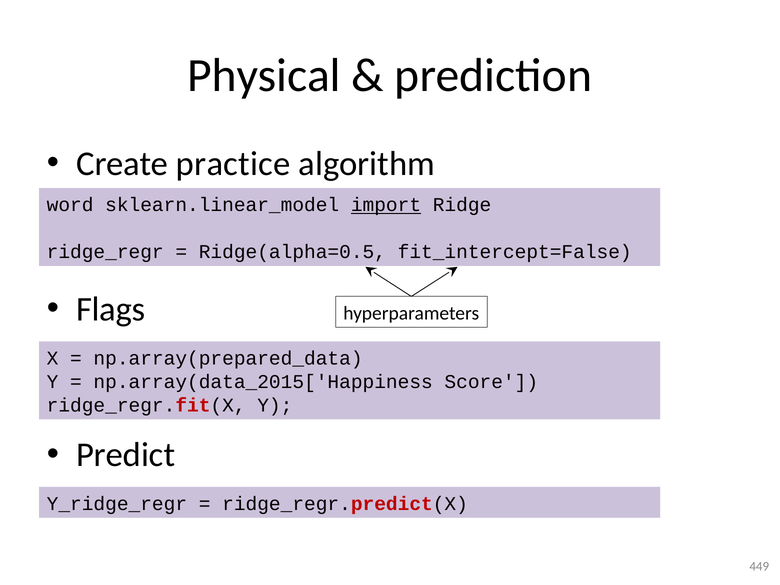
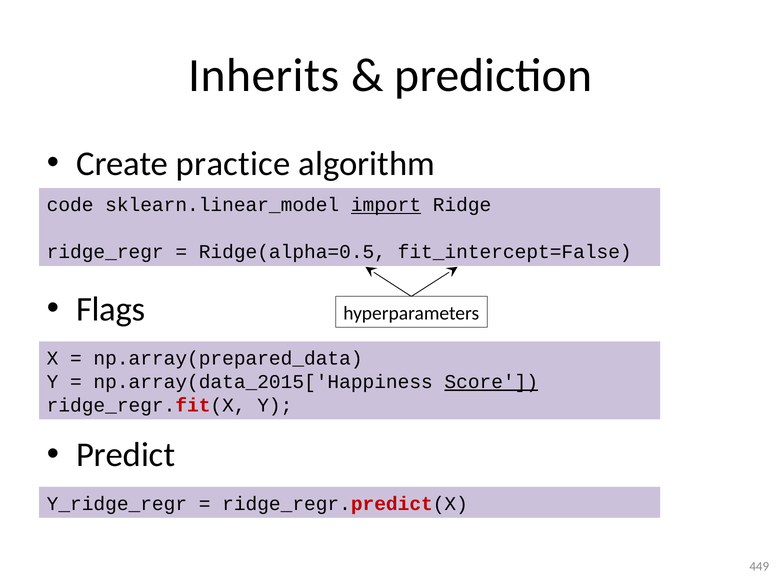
Physical: Physical -> Inherits (264, 76)
word: word -> code (70, 205)
Score underline: none -> present (491, 382)
